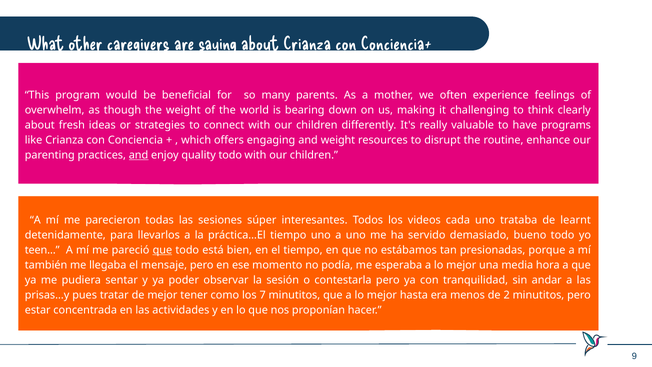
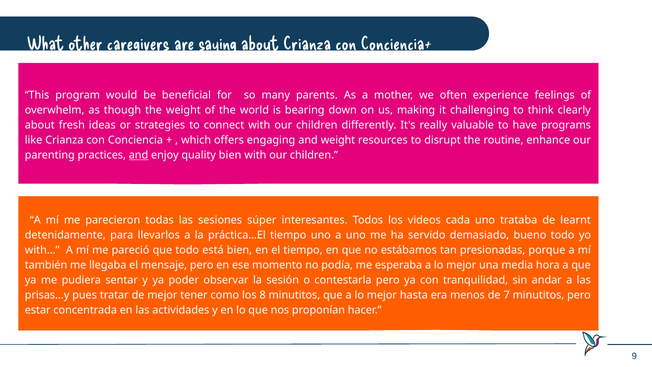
quality todo: todo -> bien (230, 155)
teen…: teen… -> with… (42, 250)
que underline: present -> none (162, 250)
7: 7 -> 8 (263, 295)
2: 2 -> 7 (507, 295)
